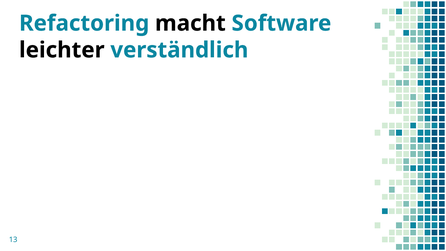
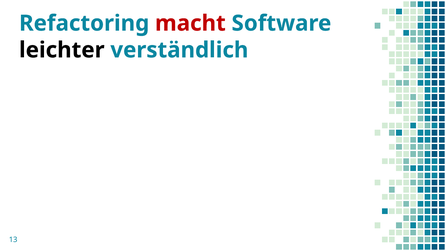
macht colour: black -> red (190, 23)
